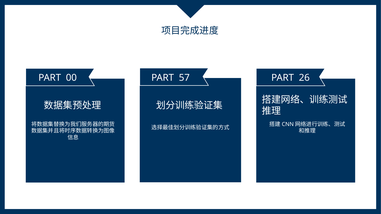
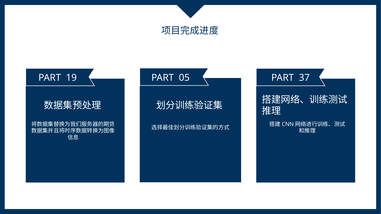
00: 00 -> 19 (71, 78)
57: 57 -> 05 (184, 78)
26: 26 -> 37 (304, 78)
